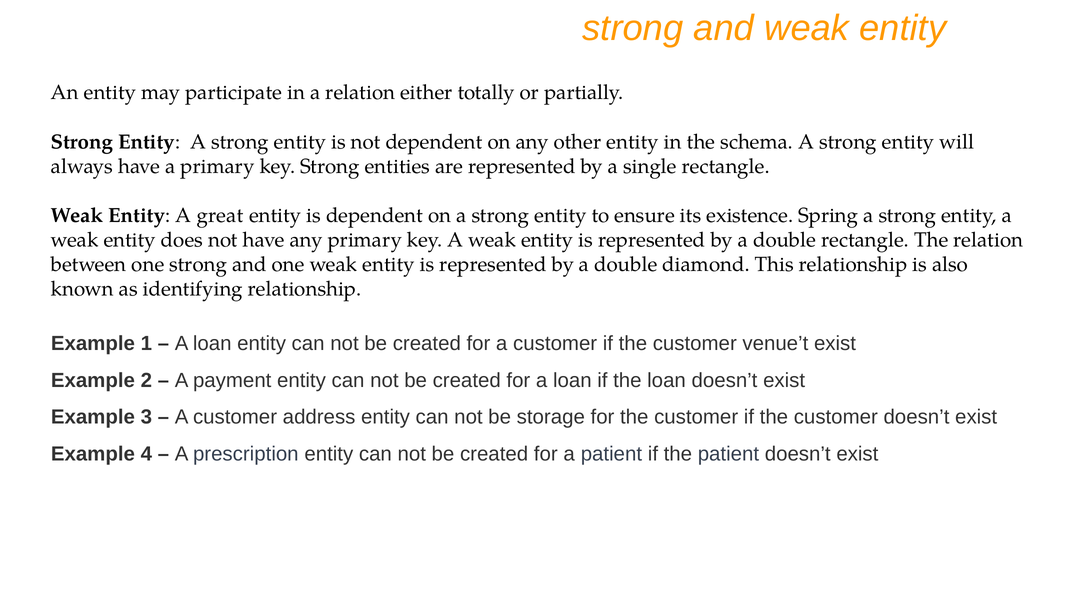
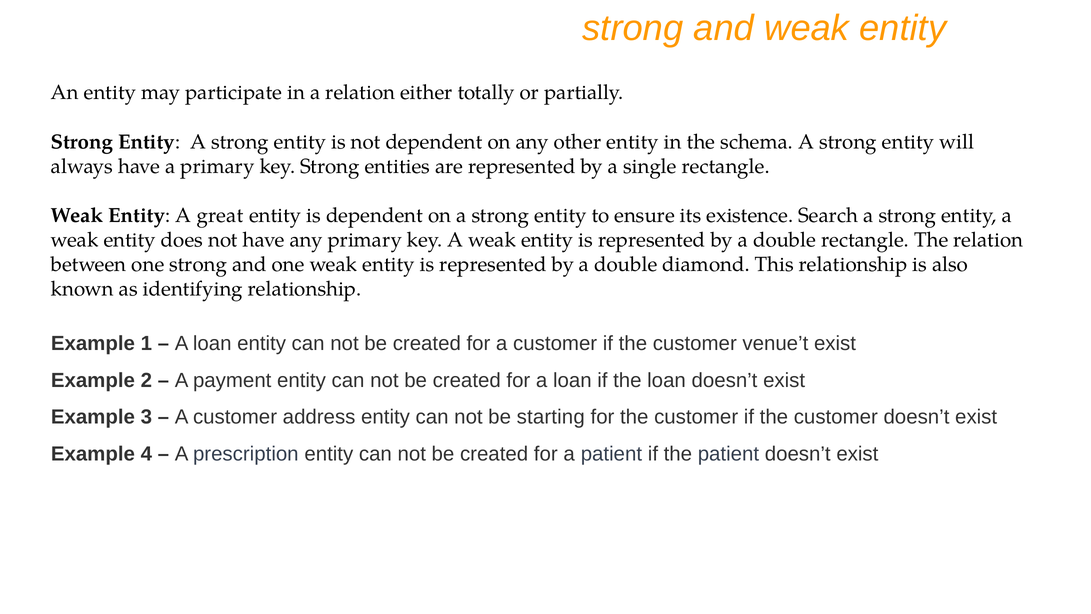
Spring: Spring -> Search (828, 215)
storage: storage -> starting (551, 417)
